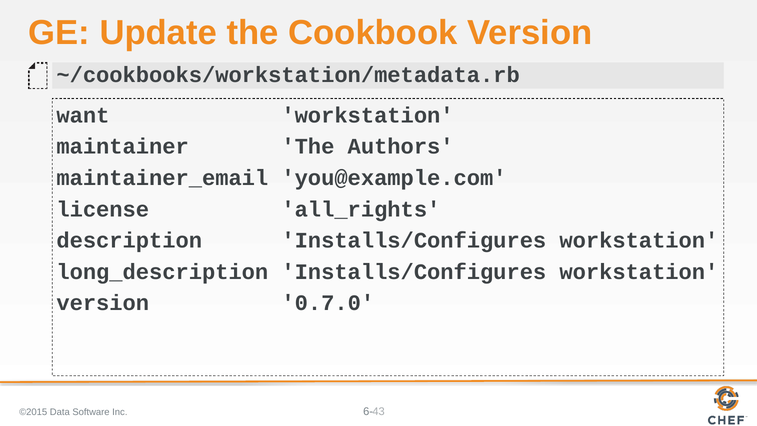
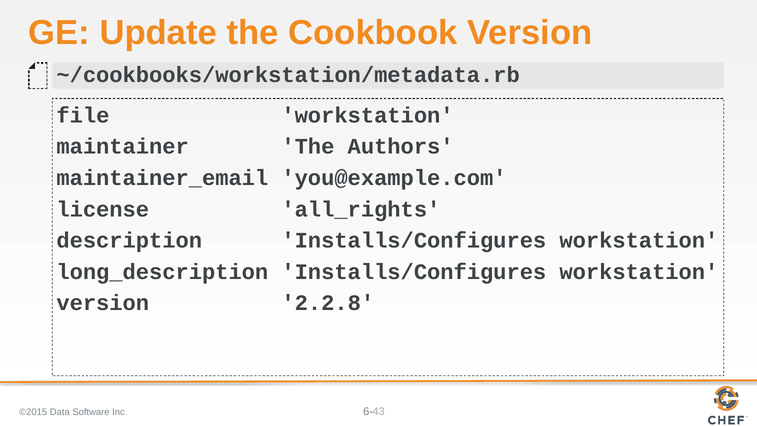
want: want -> file (83, 115)
0.7.0: 0.7.0 -> 2.2.8 (328, 303)
